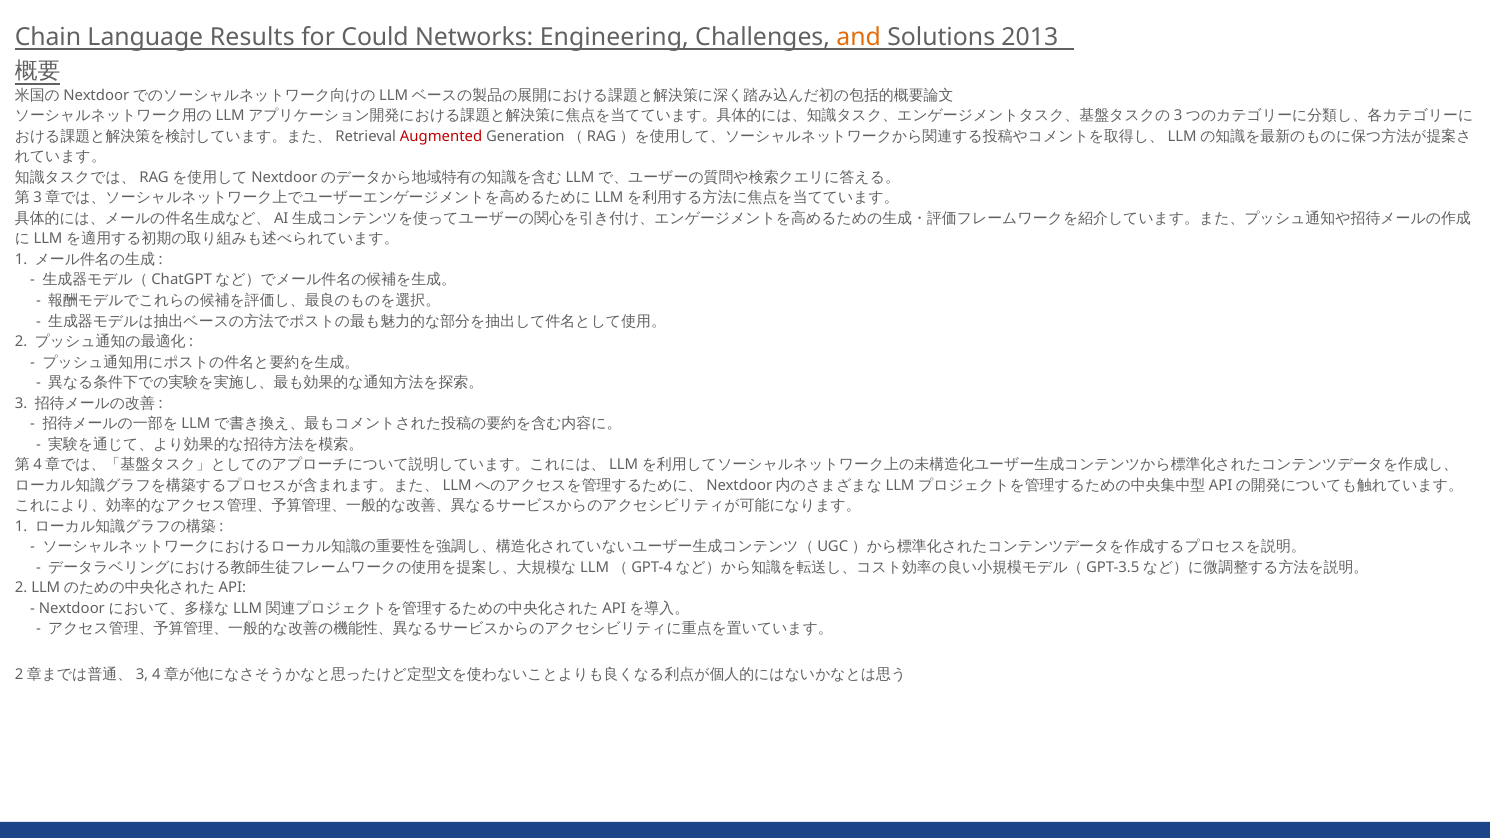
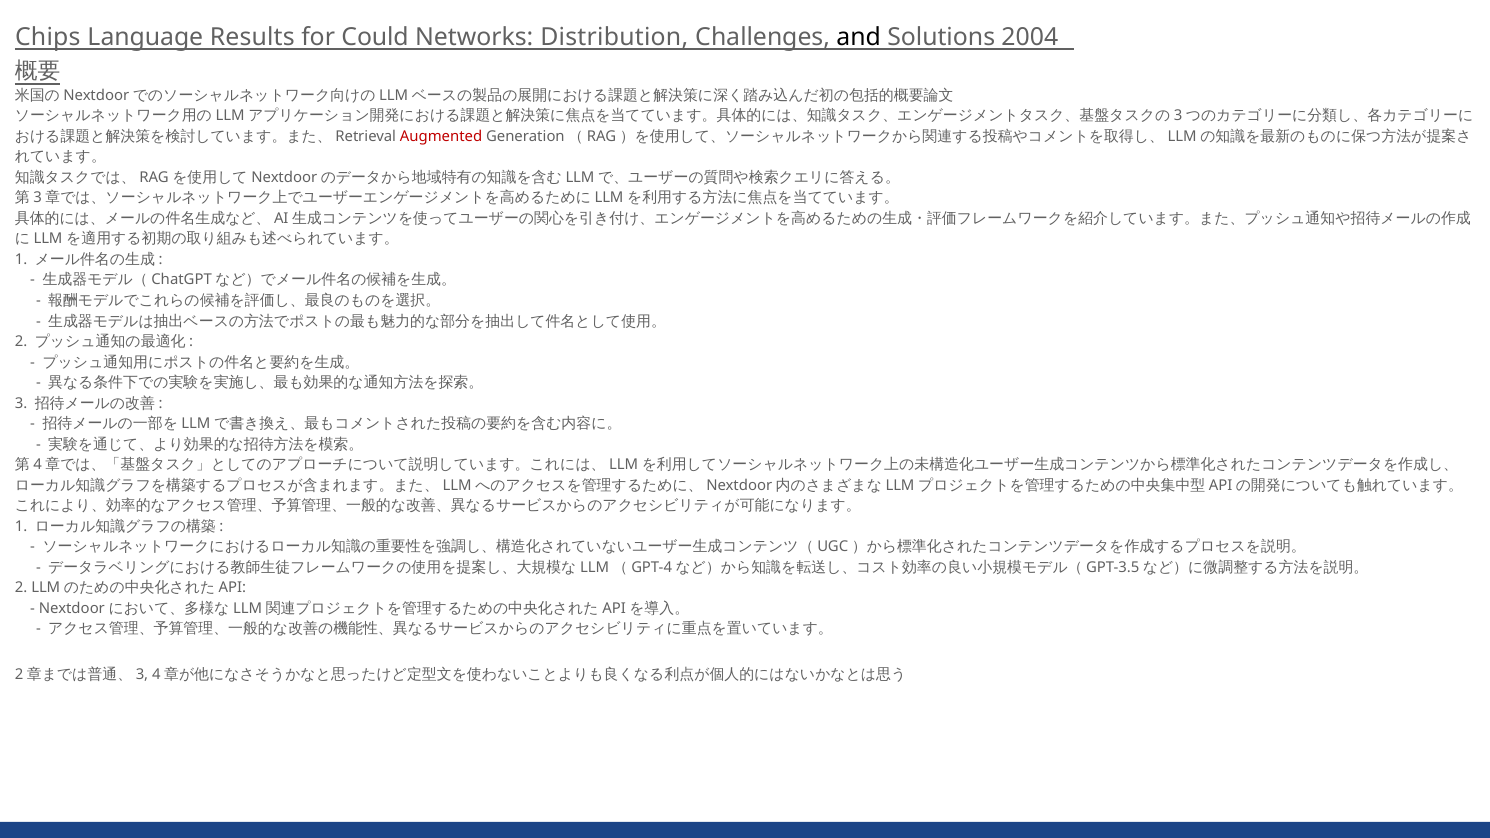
Chain: Chain -> Chips (48, 38)
Engineering: Engineering -> Distribution (614, 38)
and colour: orange -> black (859, 38)
2013: 2013 -> 2004 (1030, 38)
